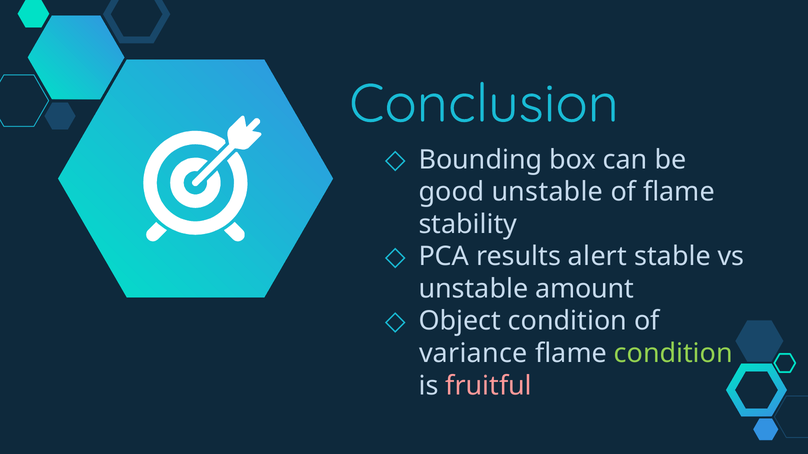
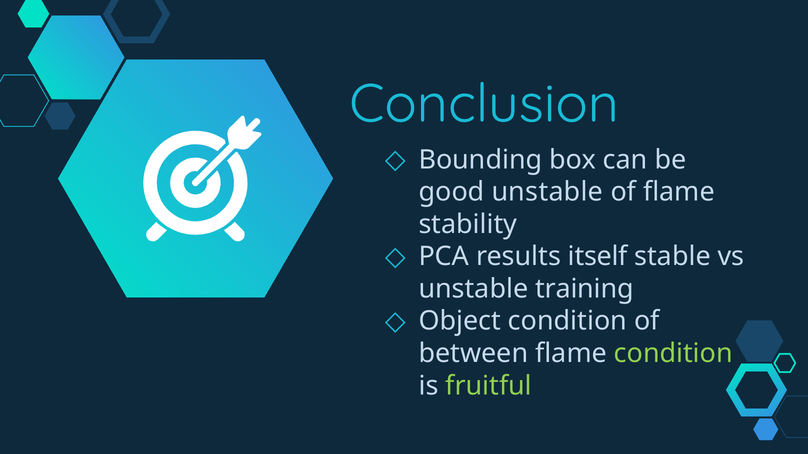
alert: alert -> itself (598, 257)
amount: amount -> training (584, 289)
variance: variance -> between (473, 354)
fruitful colour: pink -> light green (489, 386)
